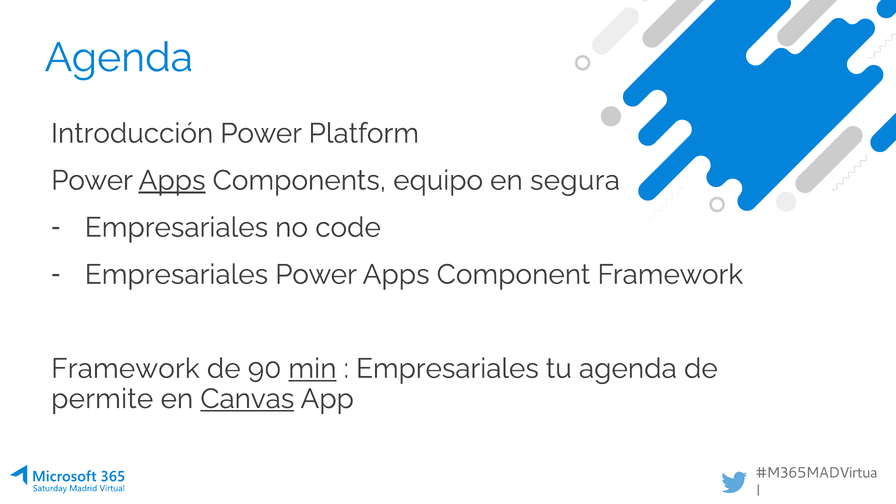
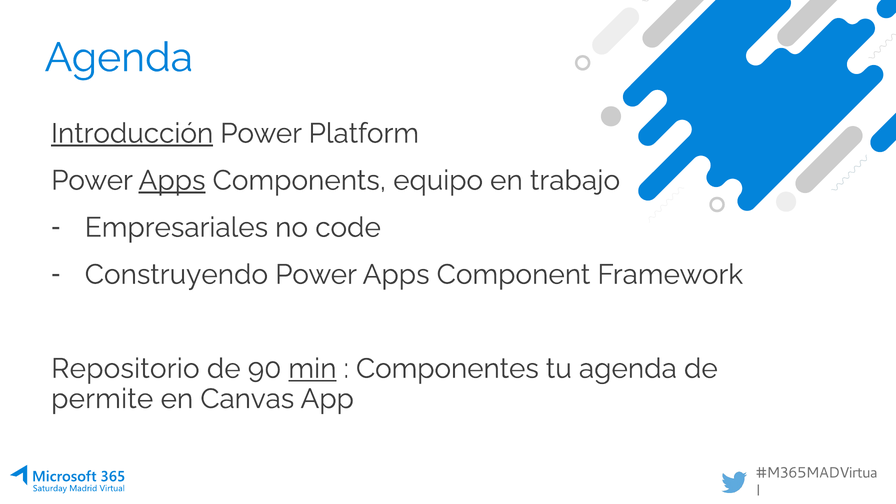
Introducción underline: none -> present (132, 133)
segura: segura -> trabajo (575, 180)
Empresariales: Empresariales -> Construyendo (176, 275)
Framework: Framework -> Repositorio (125, 369)
Empresariales: Empresariales -> Componentes (447, 369)
Canvas underline: present -> none (247, 399)
